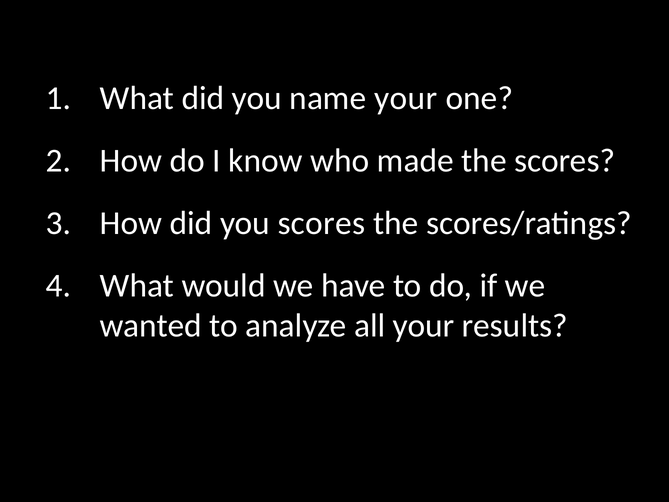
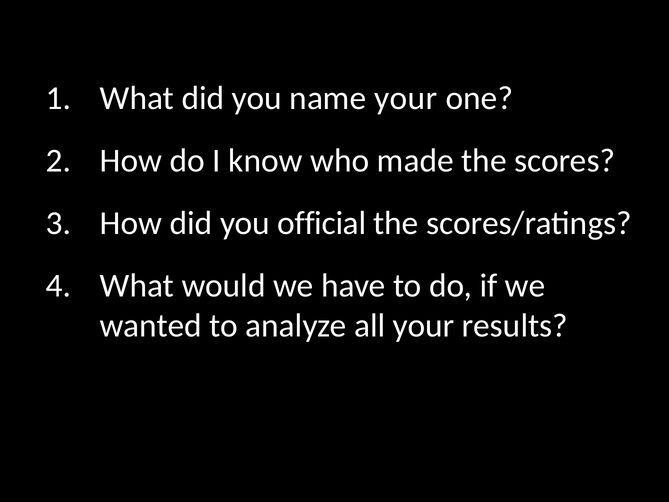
you scores: scores -> official (322, 223)
